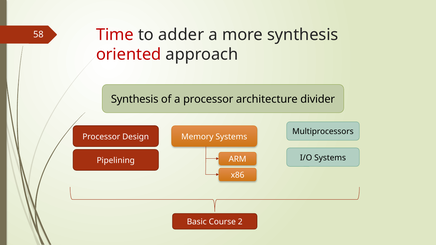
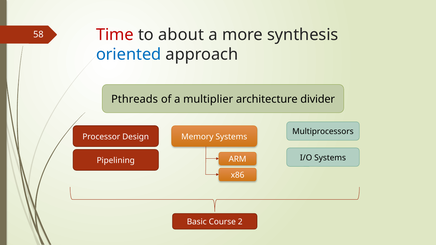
adder: adder -> about (181, 35)
oriented colour: red -> blue (129, 55)
Synthesis: Synthesis -> Pthreads (135, 99)
a processor: processor -> multiplier (208, 99)
